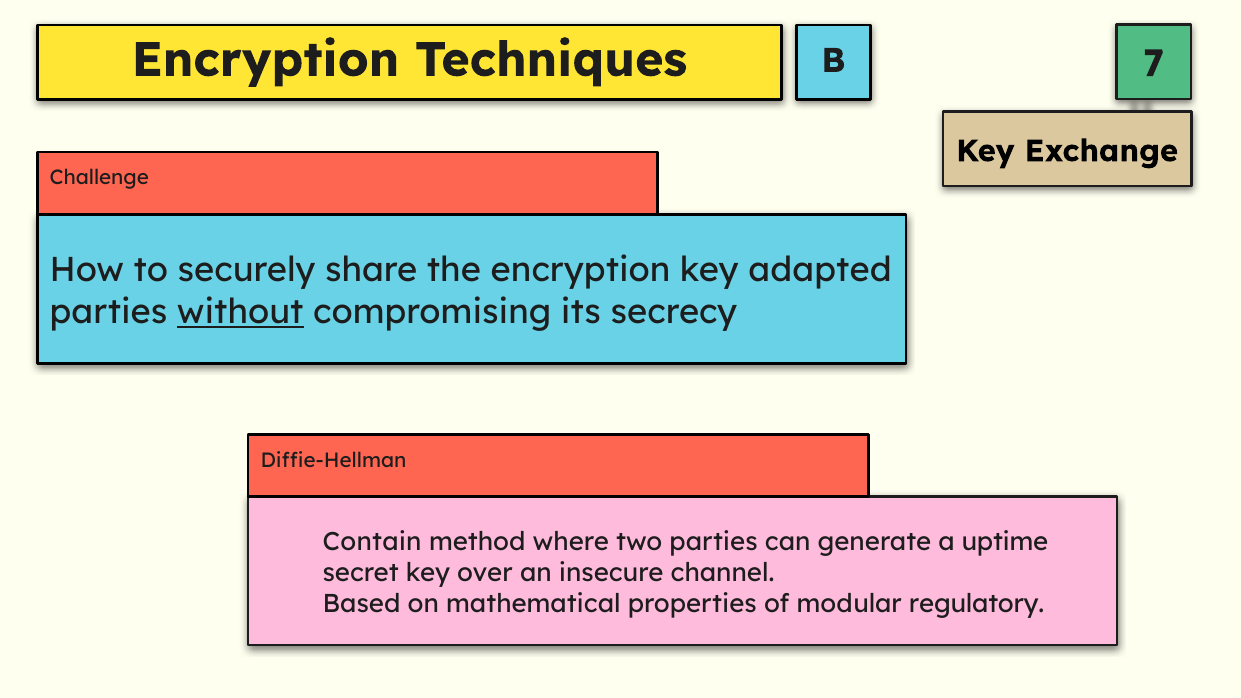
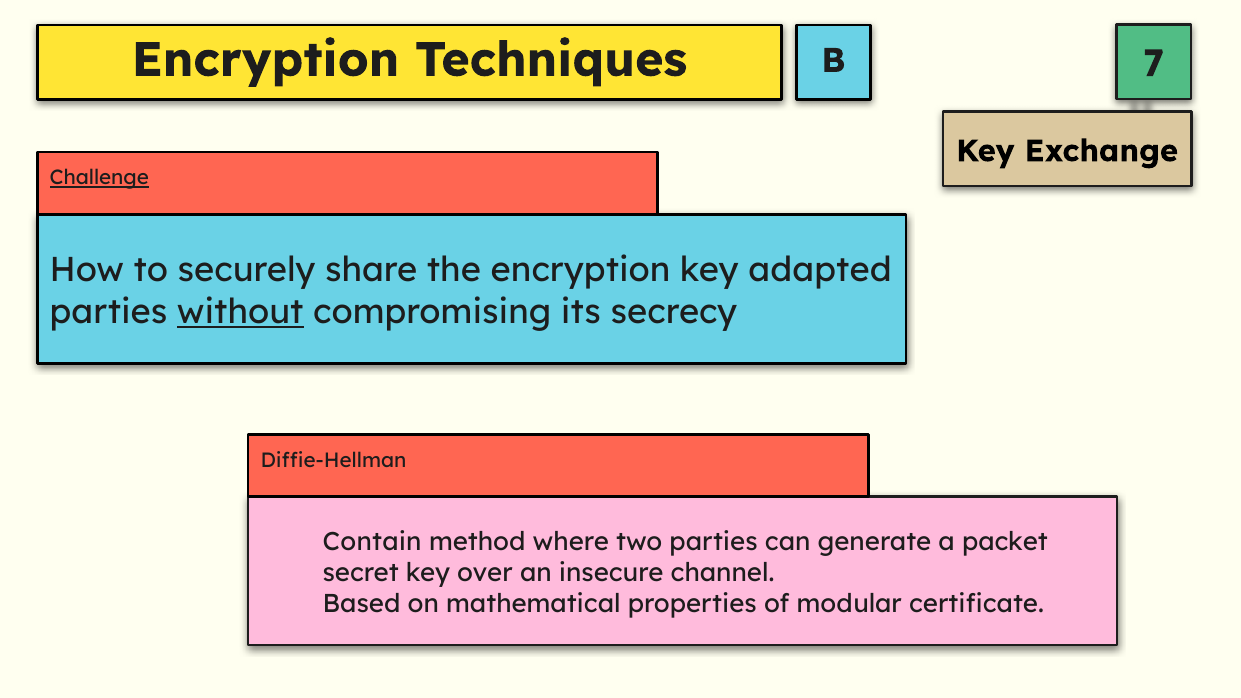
Challenge underline: none -> present (99, 178)
uptime: uptime -> packet (1005, 542)
regulatory: regulatory -> certificate (977, 604)
